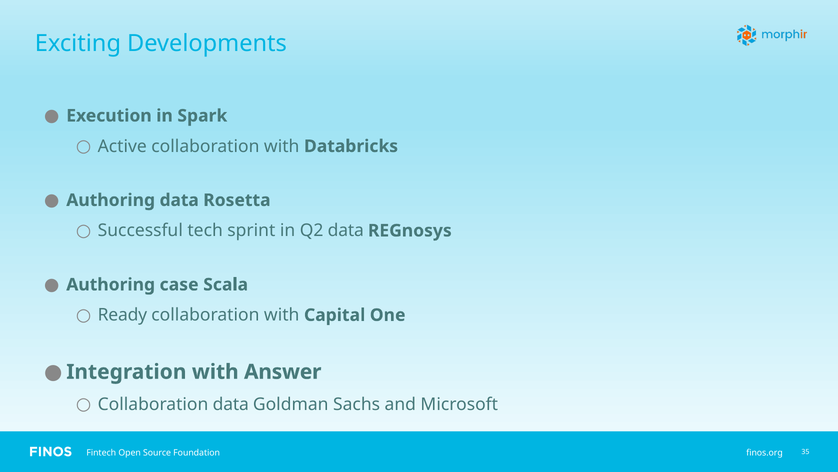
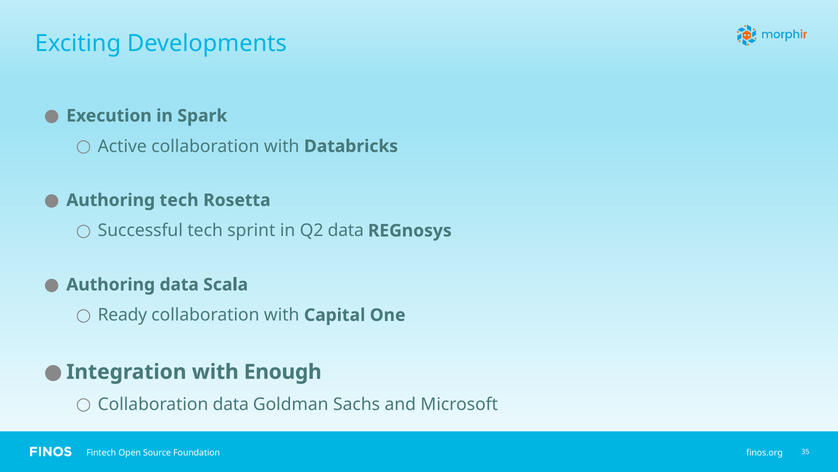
Authoring data: data -> tech (179, 200)
Authoring case: case -> data (179, 284)
Answer: Answer -> Enough (283, 372)
